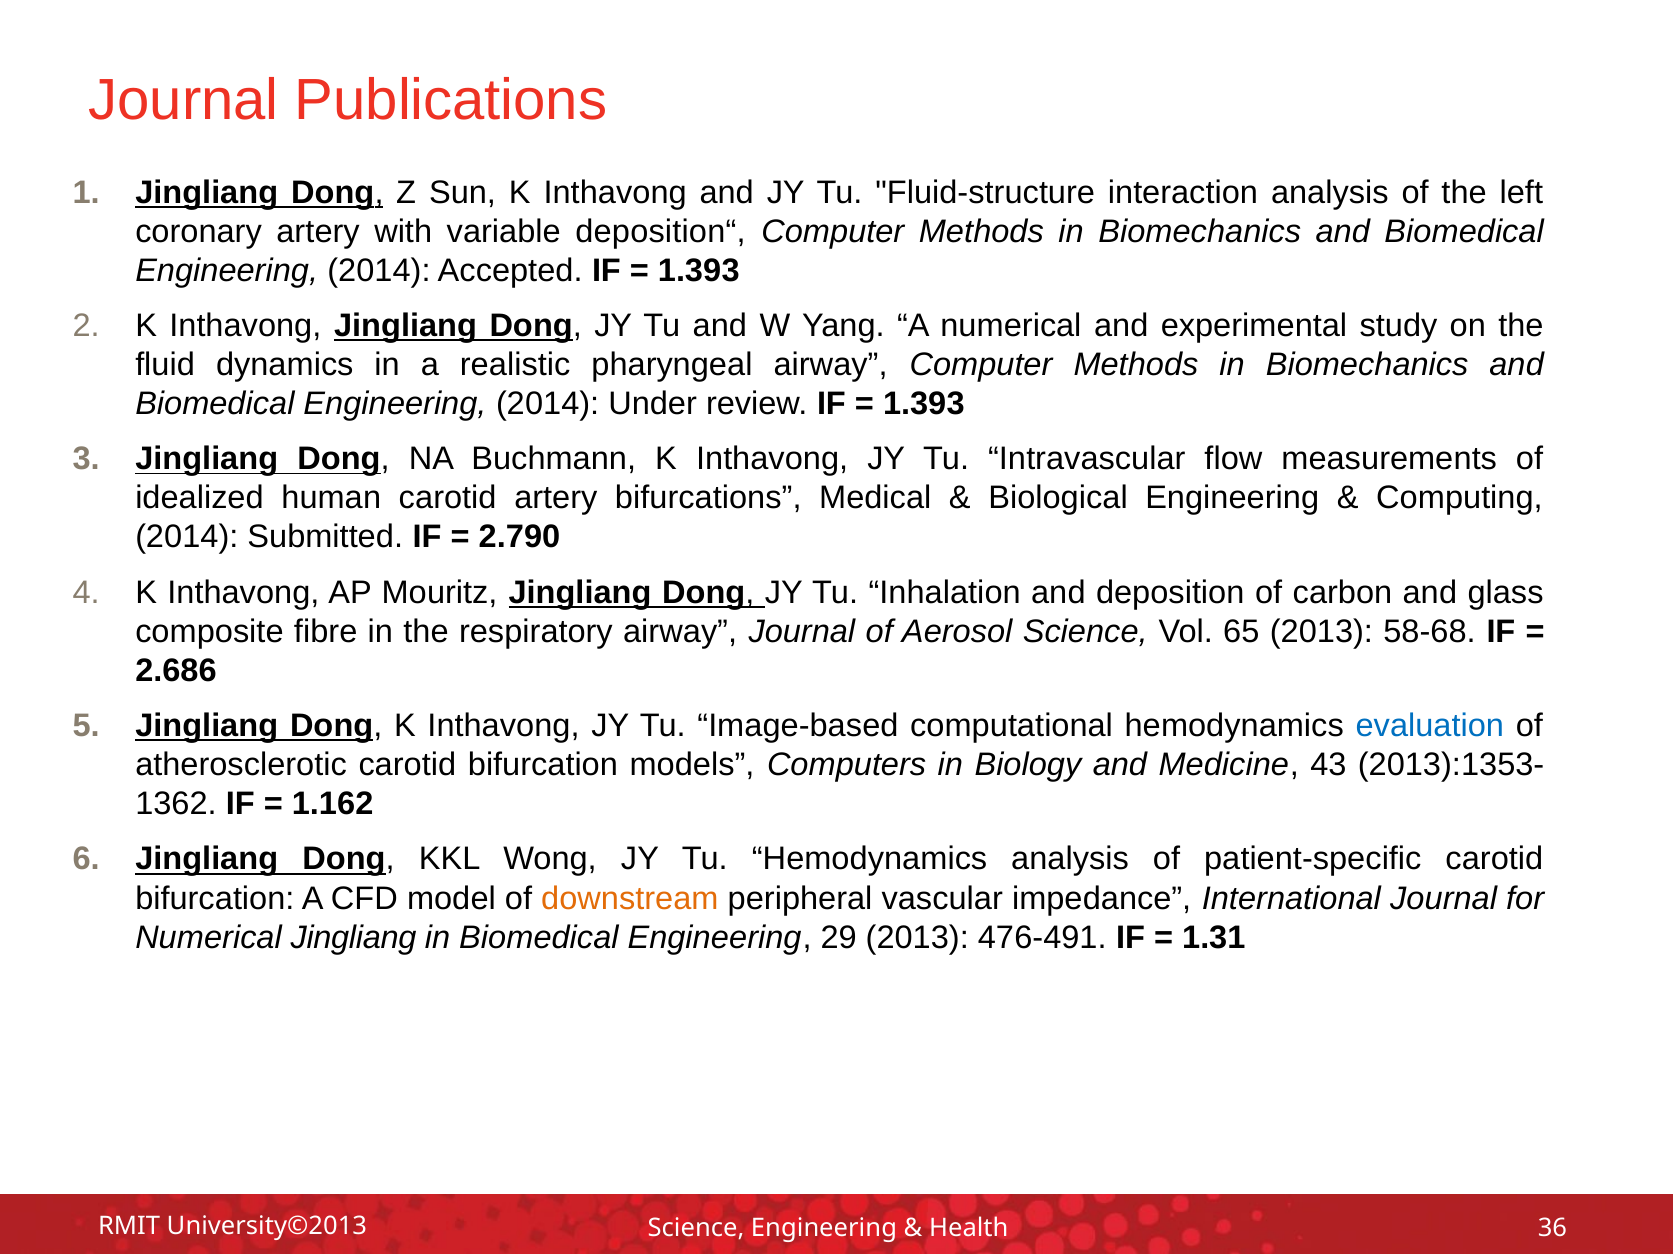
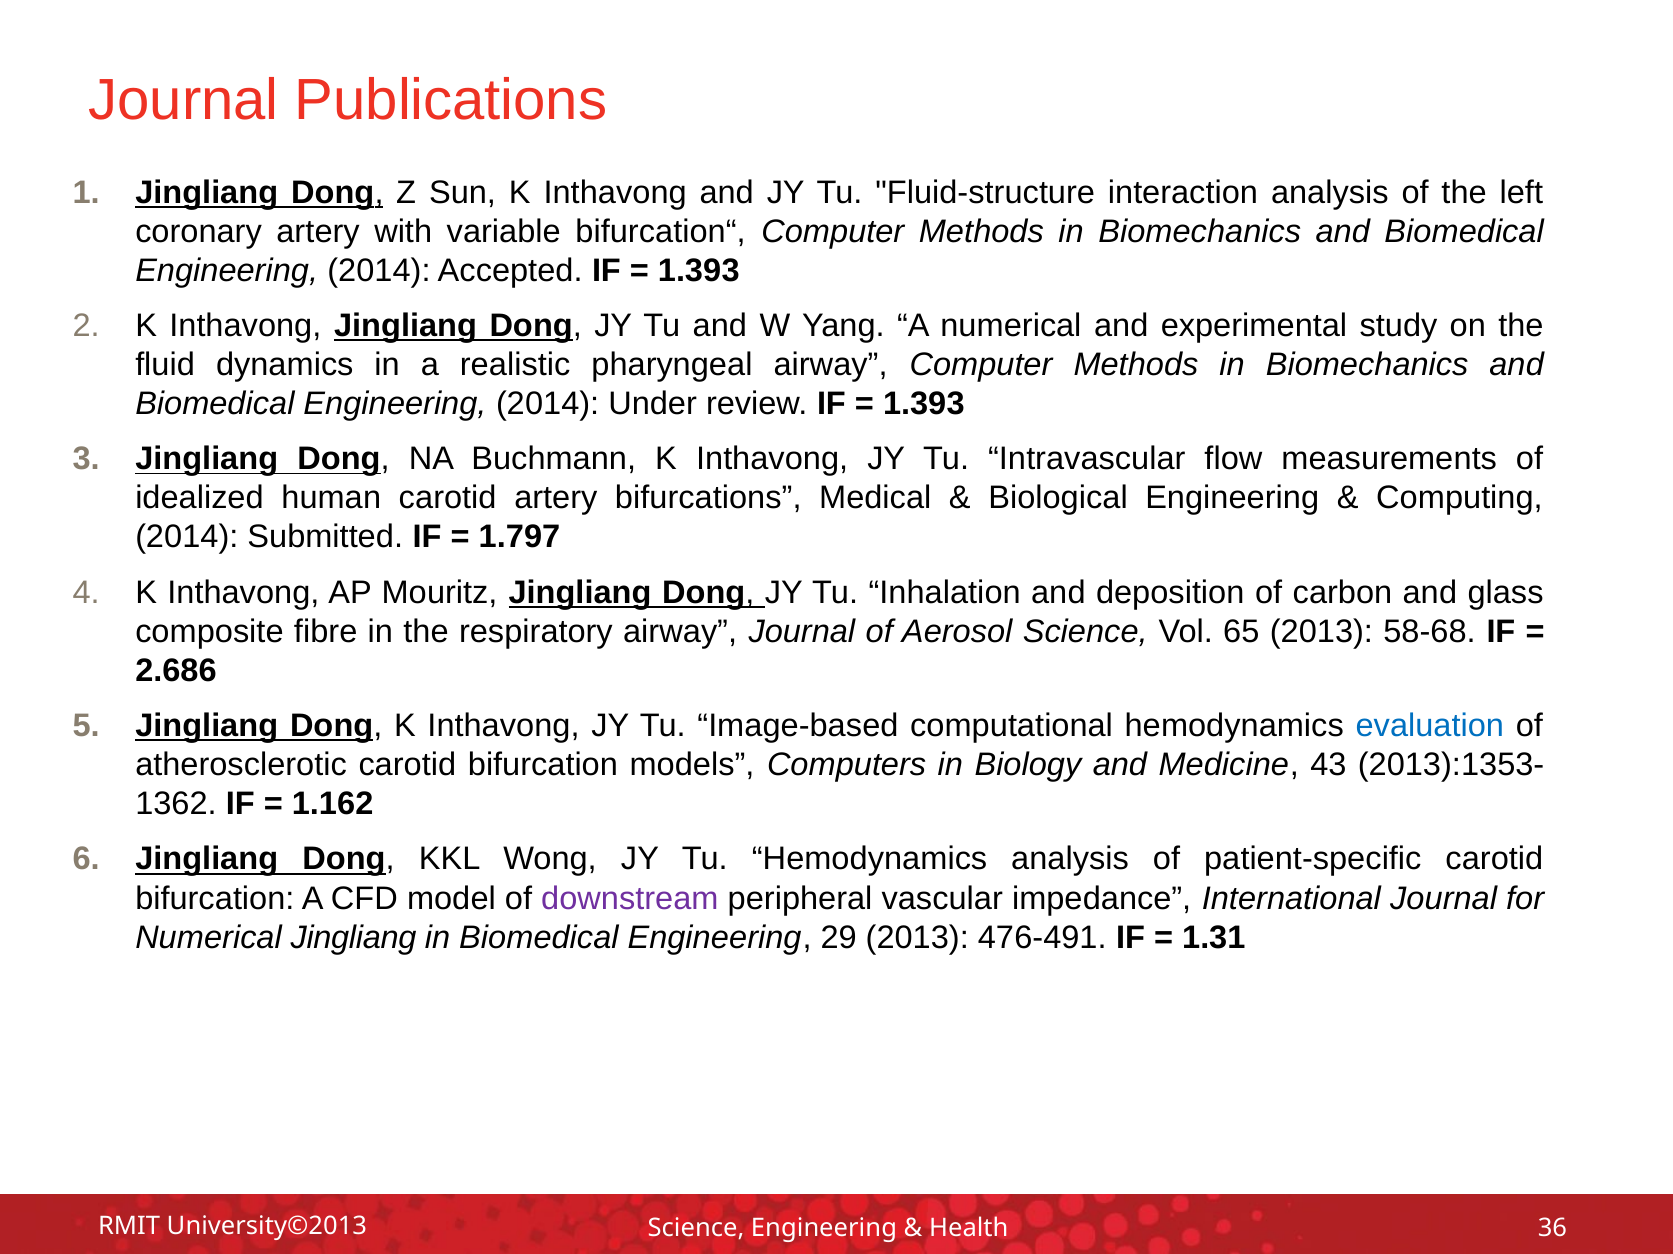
deposition“: deposition“ -> bifurcation“ (661, 232)
2.790: 2.790 -> 1.797 (519, 538)
downstream colour: orange -> purple (630, 899)
